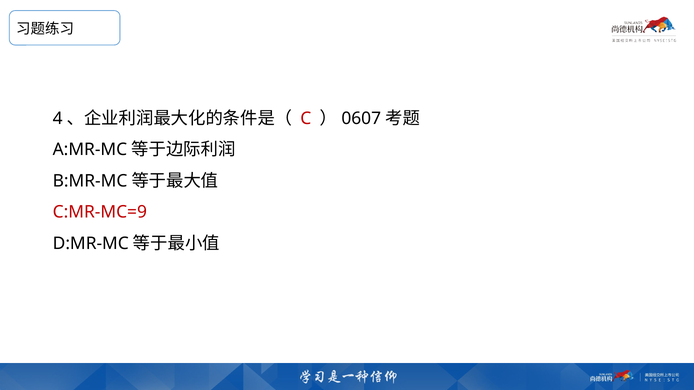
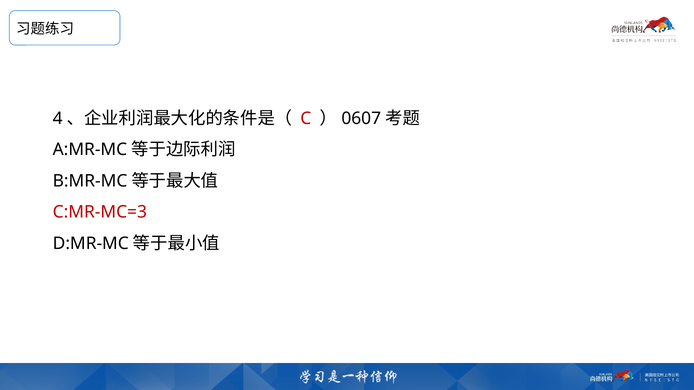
C:MR-MC=9: C:MR-MC=9 -> C:MR-MC=3 (100, 212)
